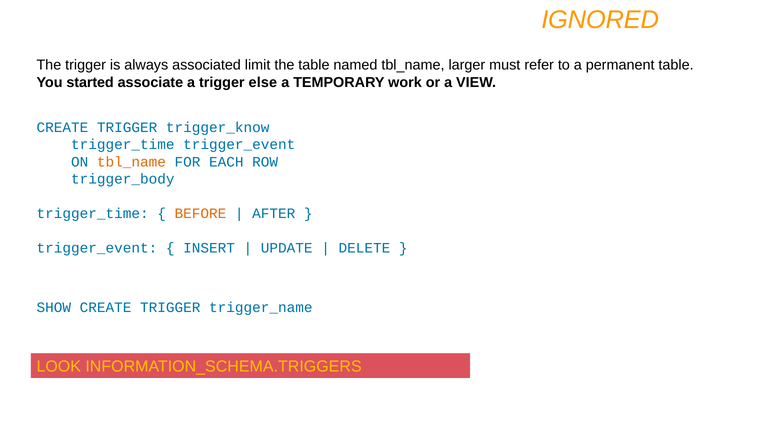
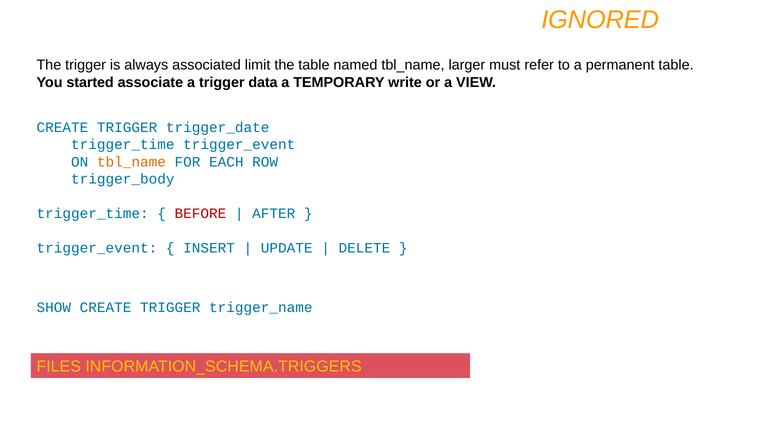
else: else -> data (263, 82)
work: work -> write (405, 82)
trigger_know: trigger_know -> trigger_date (218, 127)
BEFORE colour: orange -> red (200, 214)
LOOK: LOOK -> FILES (59, 367)
